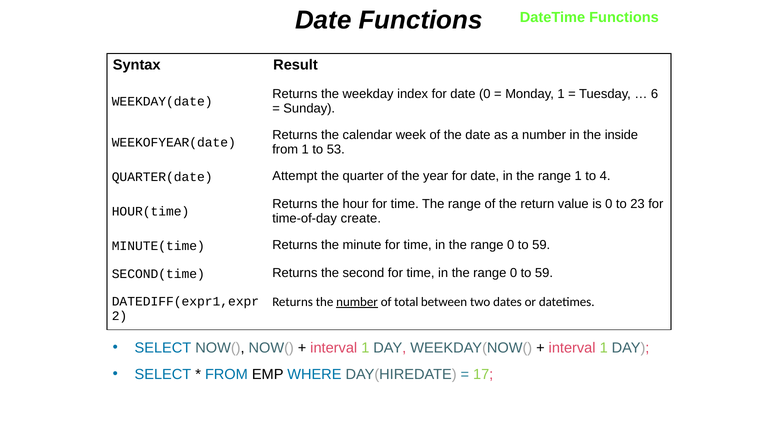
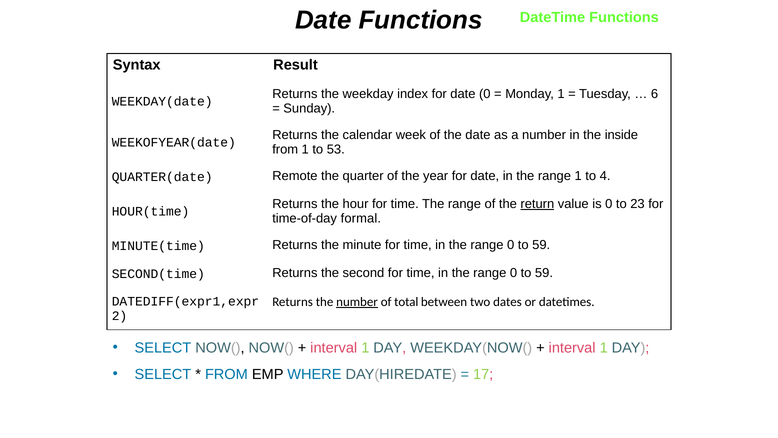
Attempt: Attempt -> Remote (295, 176)
return underline: none -> present (537, 204)
create: create -> formal (361, 218)
